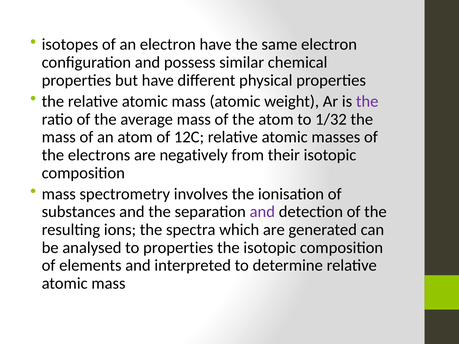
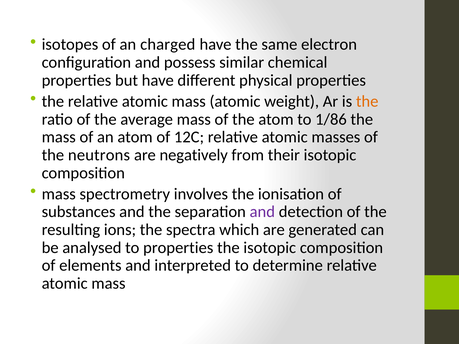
an electron: electron -> charged (168, 45)
the colour: purple -> orange (367, 101)
1/32: 1/32 -> 1/86 (331, 119)
electrons: electrons -> neutrons (99, 155)
